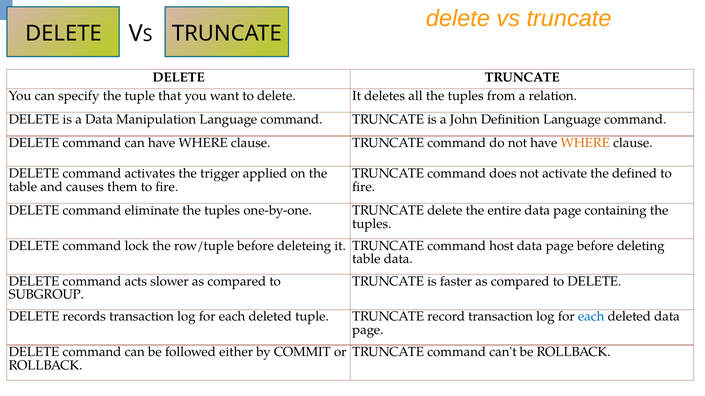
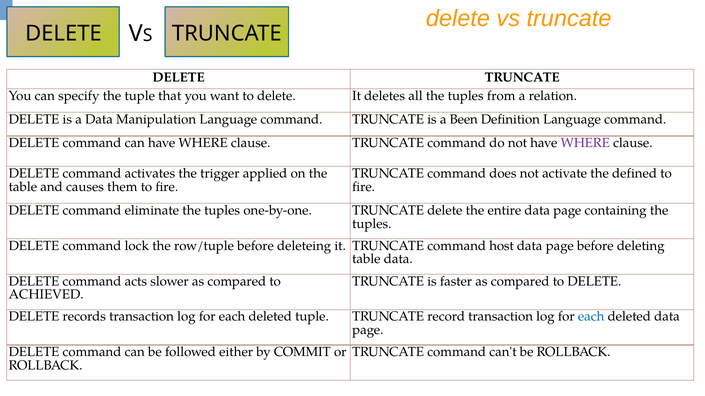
John: John -> Been (464, 120)
WHERE colour: orange -> purple (585, 143)
SUBGROUP: SUBGROUP -> ACHIEVED (46, 295)
